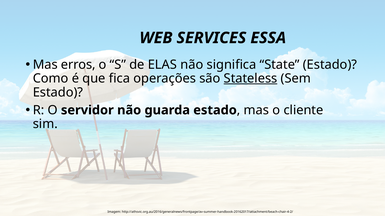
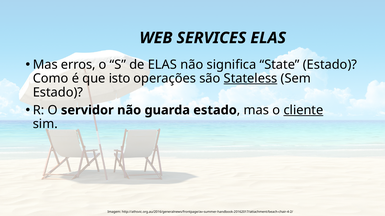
SERVICES ESSA: ESSA -> ELAS (268, 38)
fica: fica -> isto (120, 79)
cliente underline: none -> present (303, 110)
